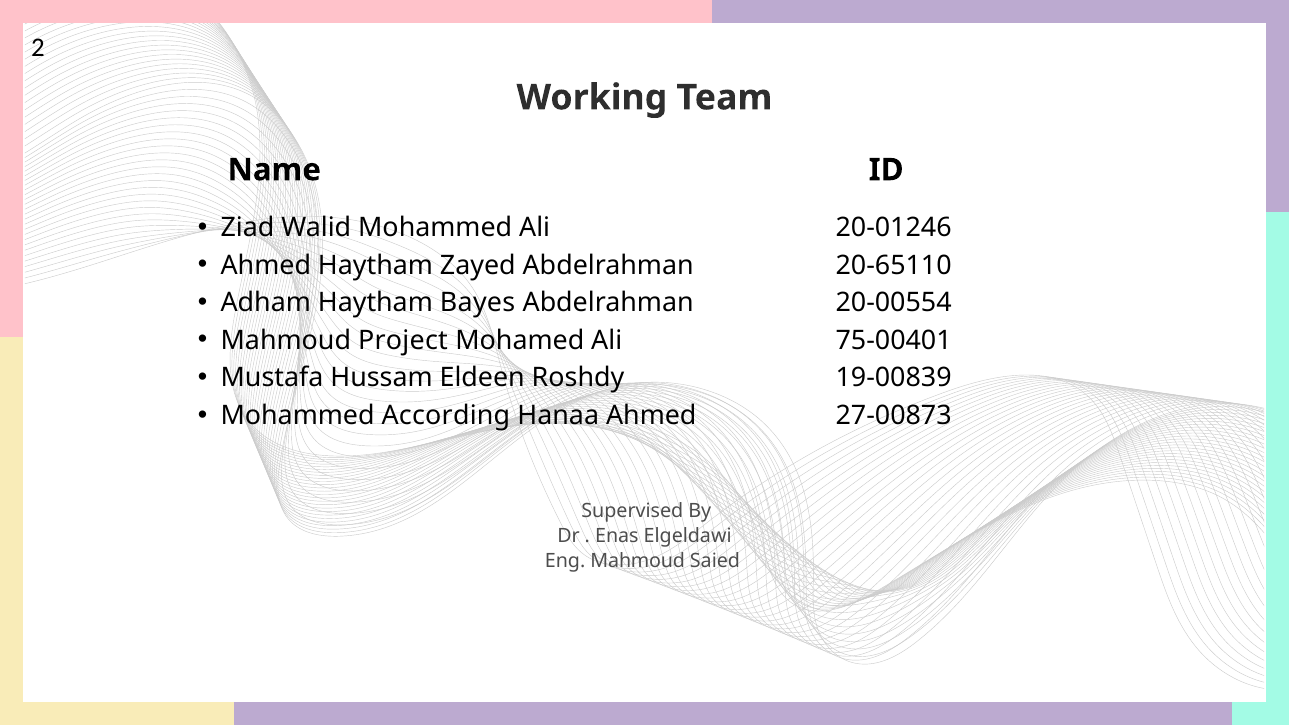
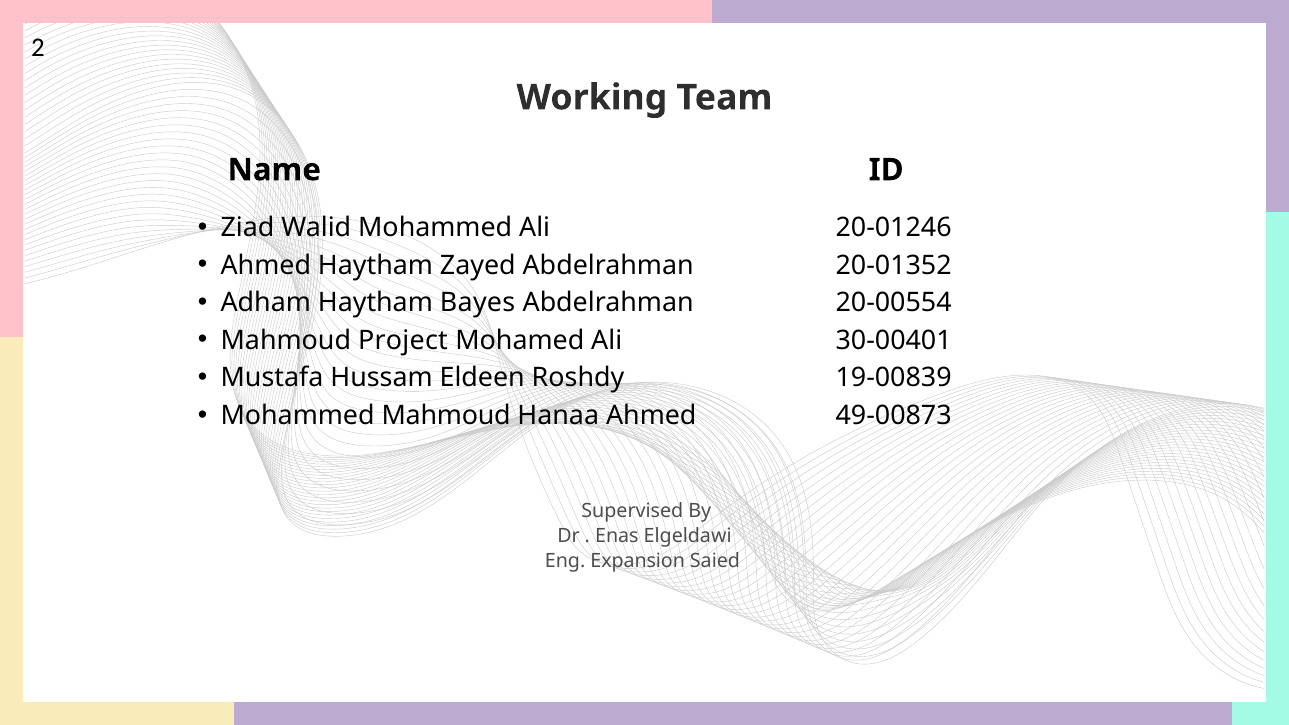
20-65110: 20-65110 -> 20-01352 (894, 265)
75-00401: 75-00401 -> 30-00401 (894, 340)
Mohammed According: According -> Mahmoud (446, 416)
27-00873: 27-00873 -> 49-00873 (894, 416)
Eng Mahmoud: Mahmoud -> Expansion (638, 561)
